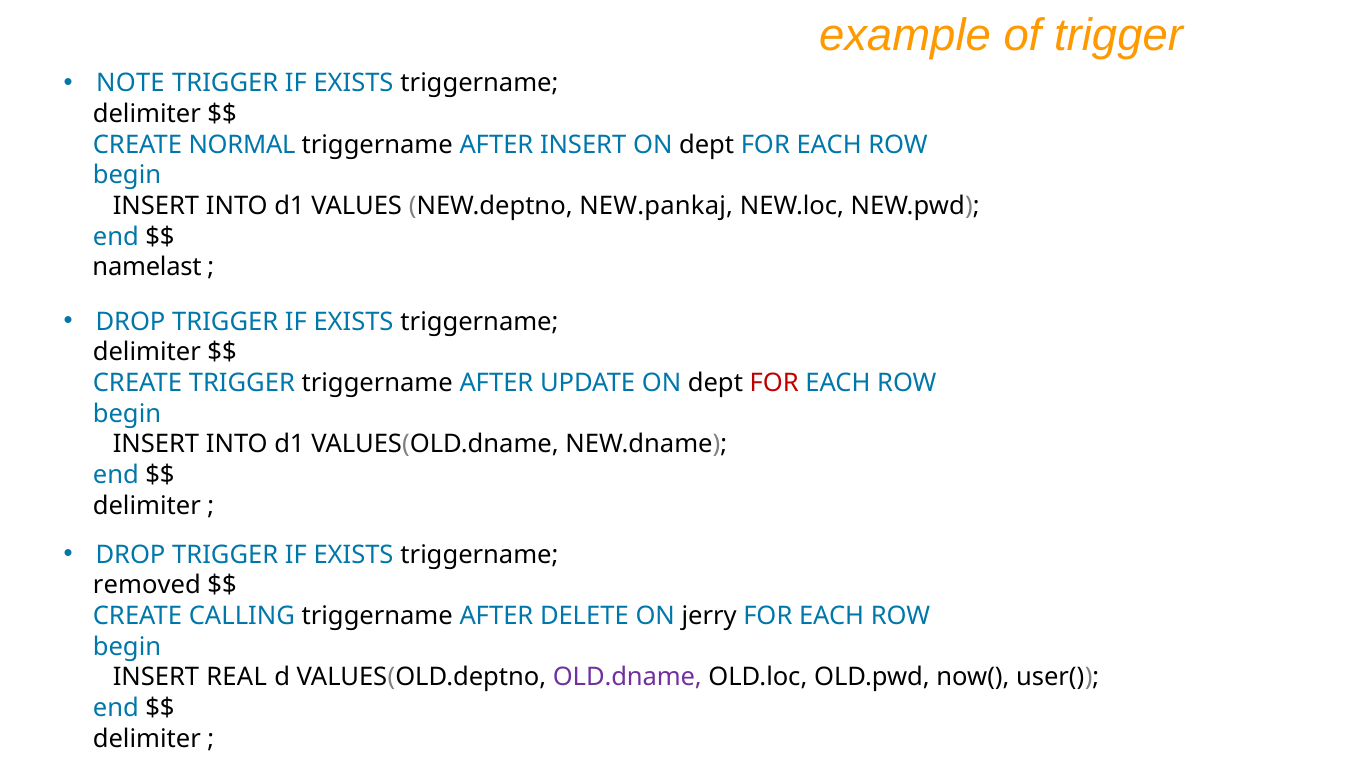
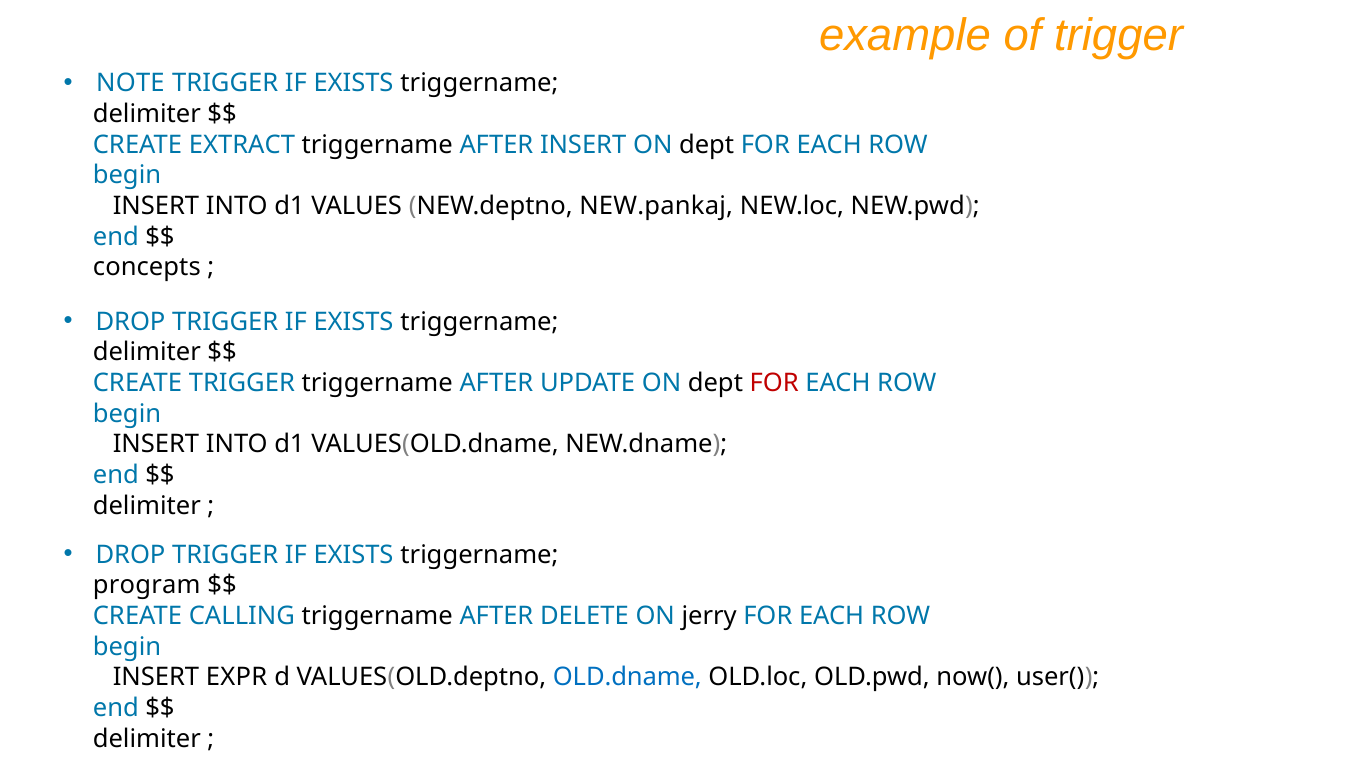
NORMAL: NORMAL -> EXTRACT (242, 145)
namelast: namelast -> concepts (147, 268)
removed: removed -> program (147, 585)
REAL: REAL -> EXPR (237, 678)
OLD.dname colour: purple -> blue (627, 678)
